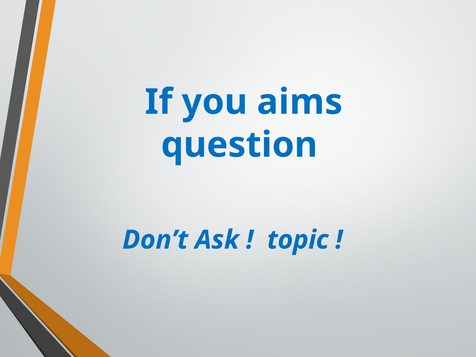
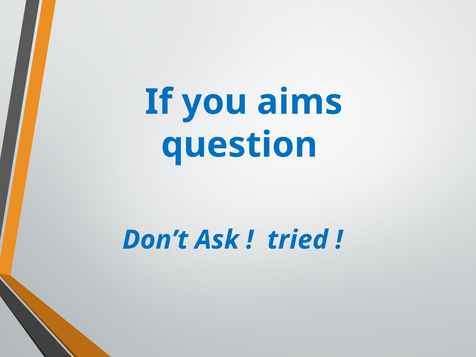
topic: topic -> tried (298, 240)
